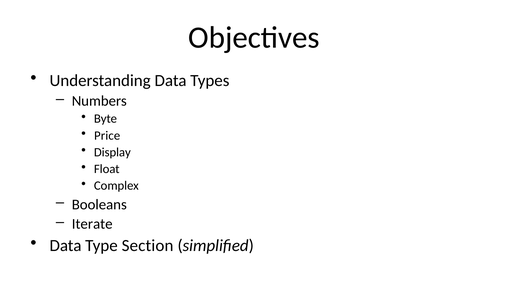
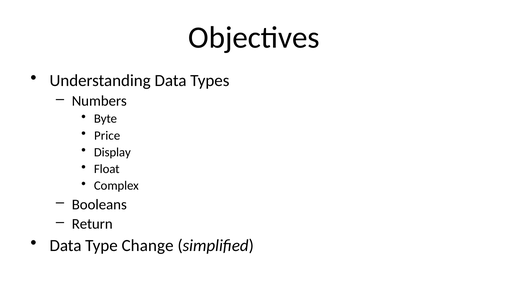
Iterate: Iterate -> Return (92, 224)
Section: Section -> Change (148, 245)
